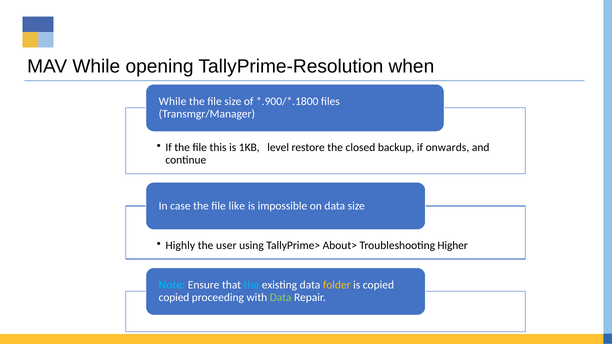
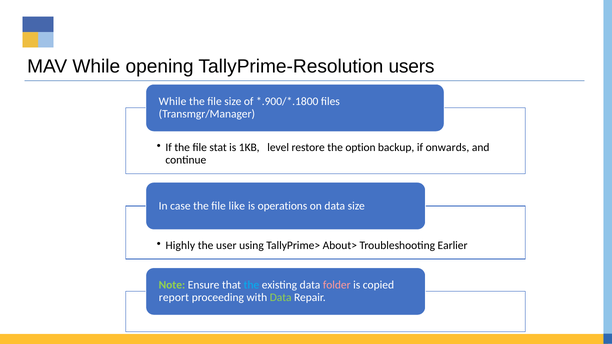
when: when -> users (412, 66)
this: this -> stat (218, 148)
closed: closed -> option (361, 148)
impossible: impossible -> operations (282, 206)
Higher: Higher -> Earlier (453, 246)
Note colour: light blue -> light green (172, 285)
folder colour: yellow -> pink (337, 285)
copied: copied -> report (174, 298)
